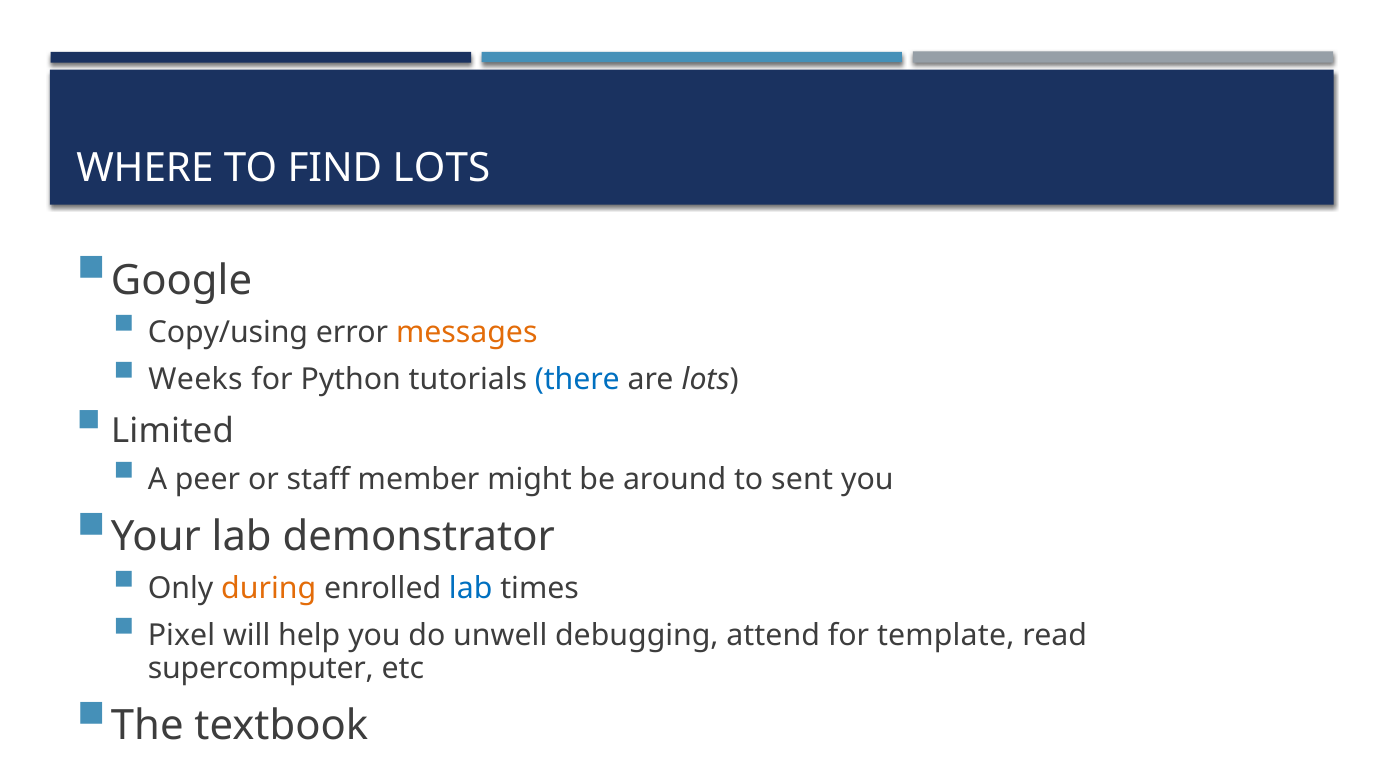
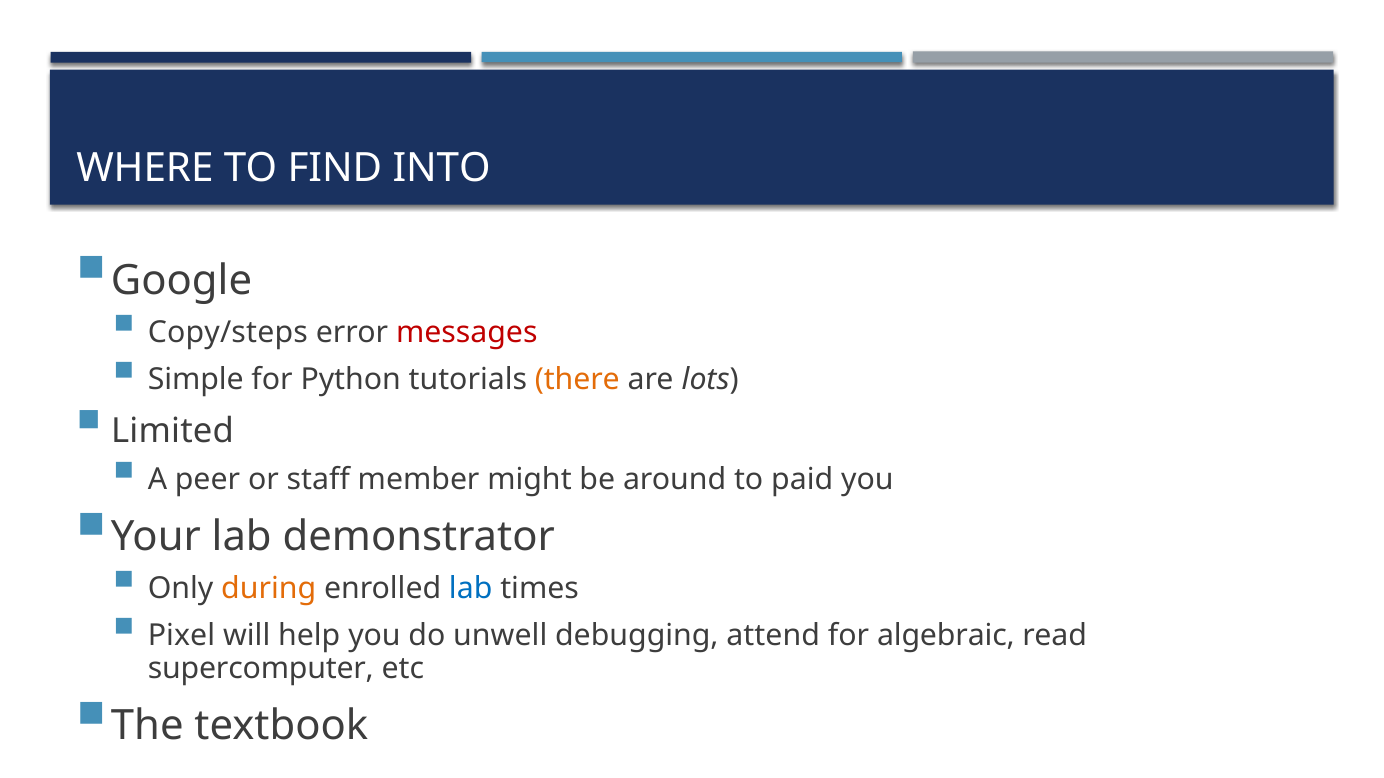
FIND LOTS: LOTS -> INTO (442, 168)
Copy/using: Copy/using -> Copy/steps (228, 333)
messages colour: orange -> red (467, 333)
Weeks: Weeks -> Simple (196, 380)
there colour: blue -> orange (577, 380)
sent: sent -> paid (802, 480)
template: template -> algebraic (946, 636)
